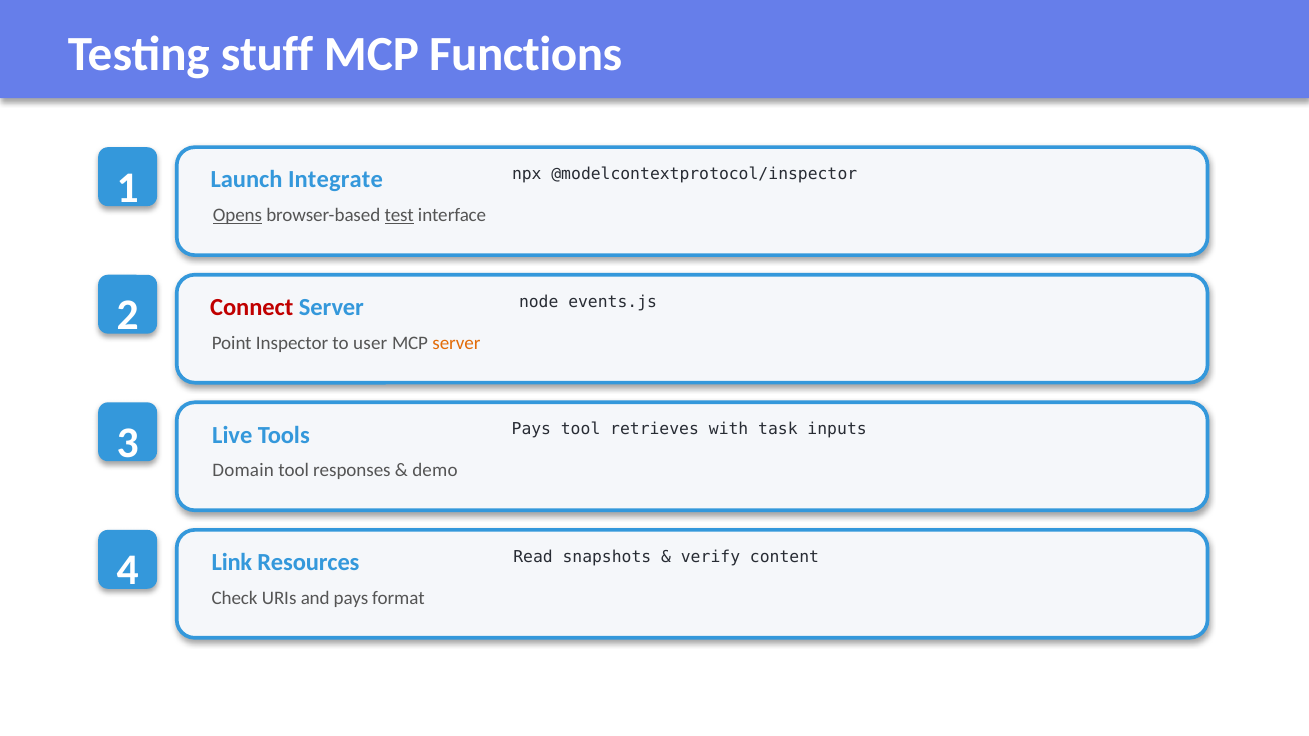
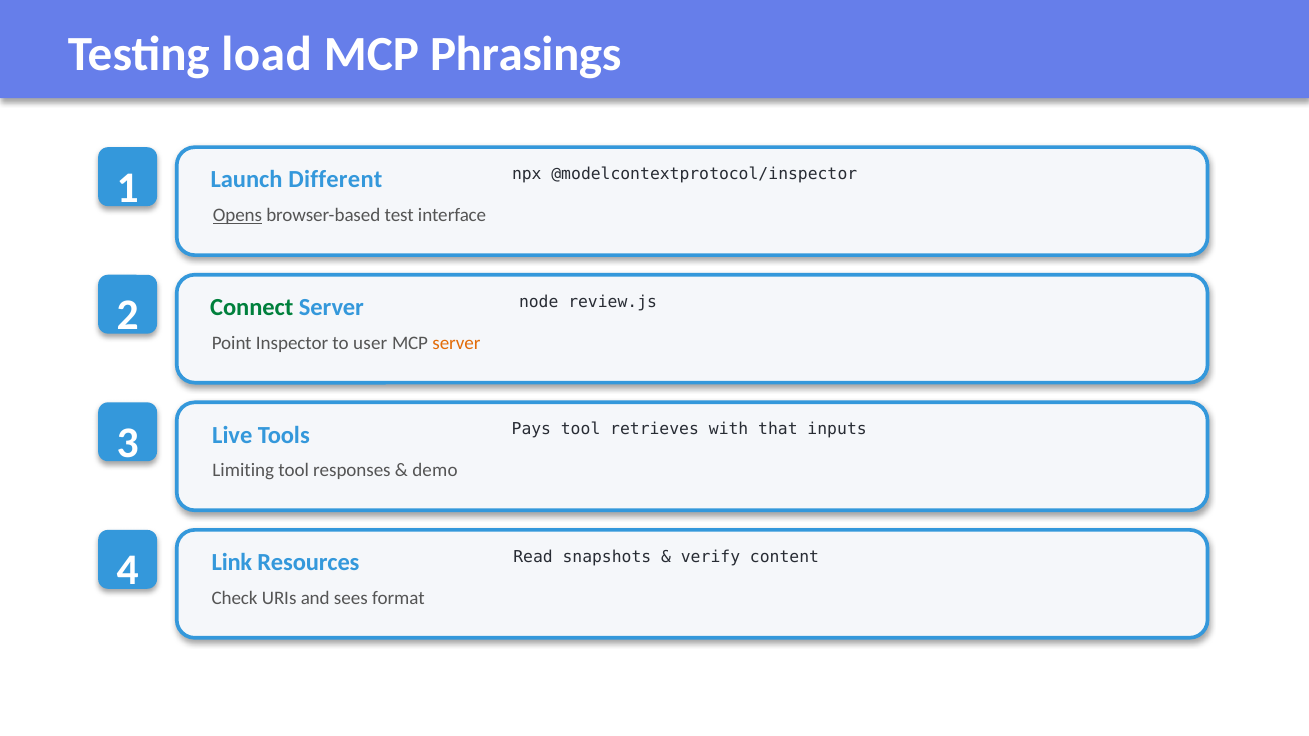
stuff: stuff -> load (267, 54)
Functions: Functions -> Phrasings (526, 54)
Integrate: Integrate -> Different (335, 180)
test underline: present -> none (399, 216)
Connect colour: red -> green (252, 308)
events.js: events.js -> review.js (613, 302)
task: task -> that (778, 430)
Domain: Domain -> Limiting (243, 471)
and pays: pays -> sees (351, 598)
